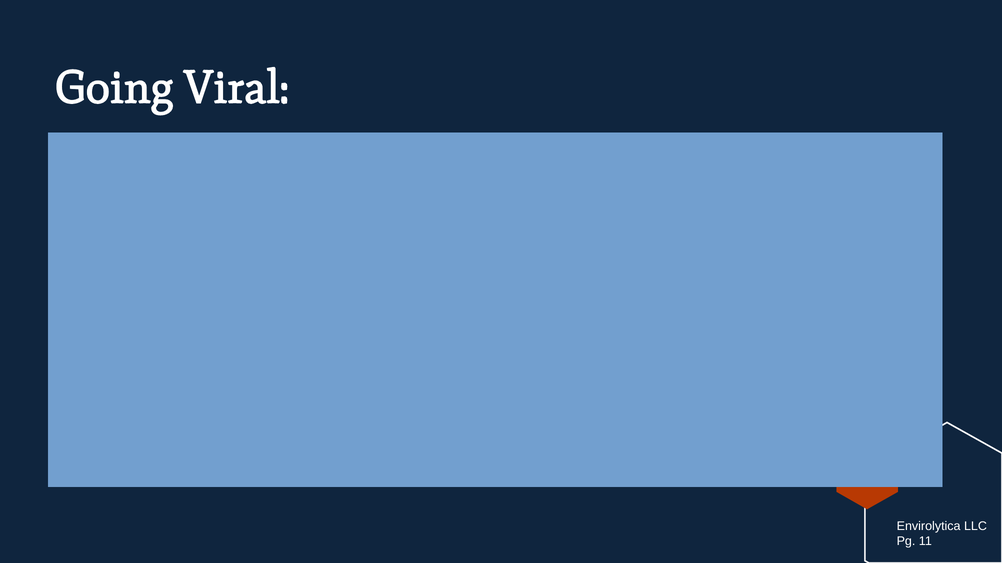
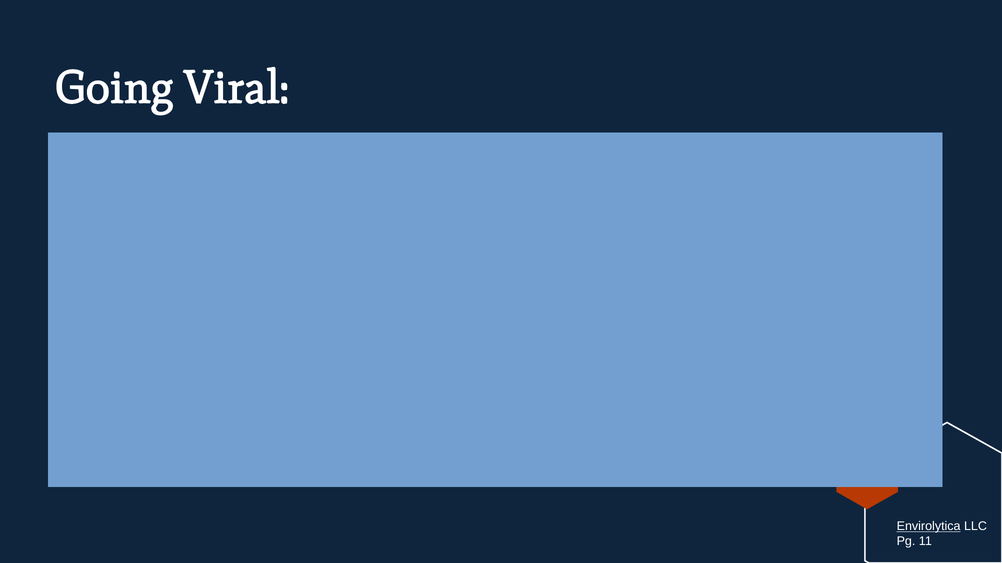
Envirolytica underline: none -> present (929, 527)
